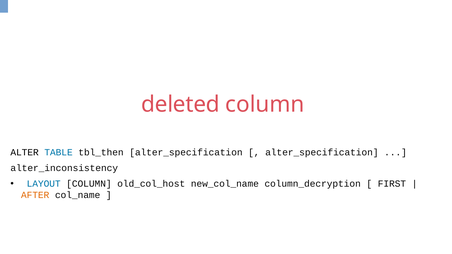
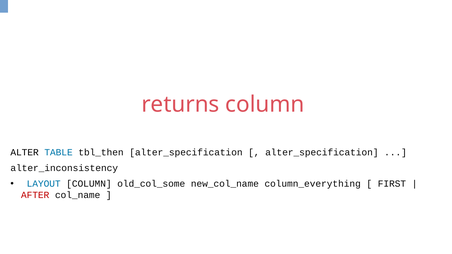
deleted: deleted -> returns (180, 104)
old_col_host: old_col_host -> old_col_some (151, 184)
column_decryption: column_decryption -> column_everything (313, 184)
AFTER colour: orange -> red (35, 195)
